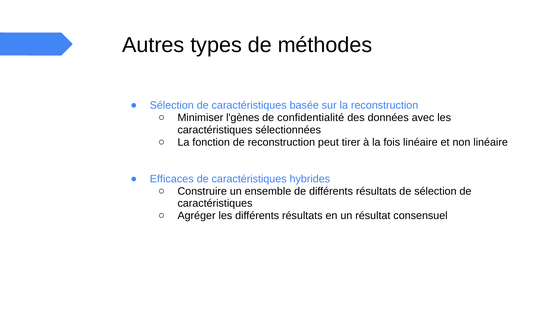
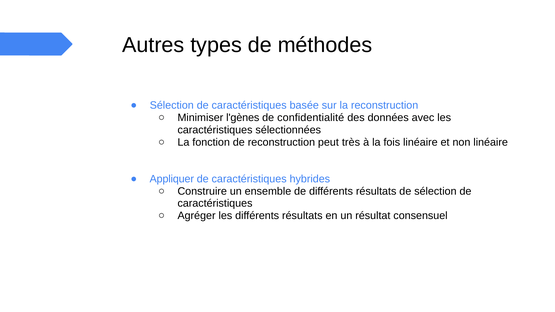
tirer: tirer -> très (351, 142)
Efficaces: Efficaces -> Appliquer (172, 179)
